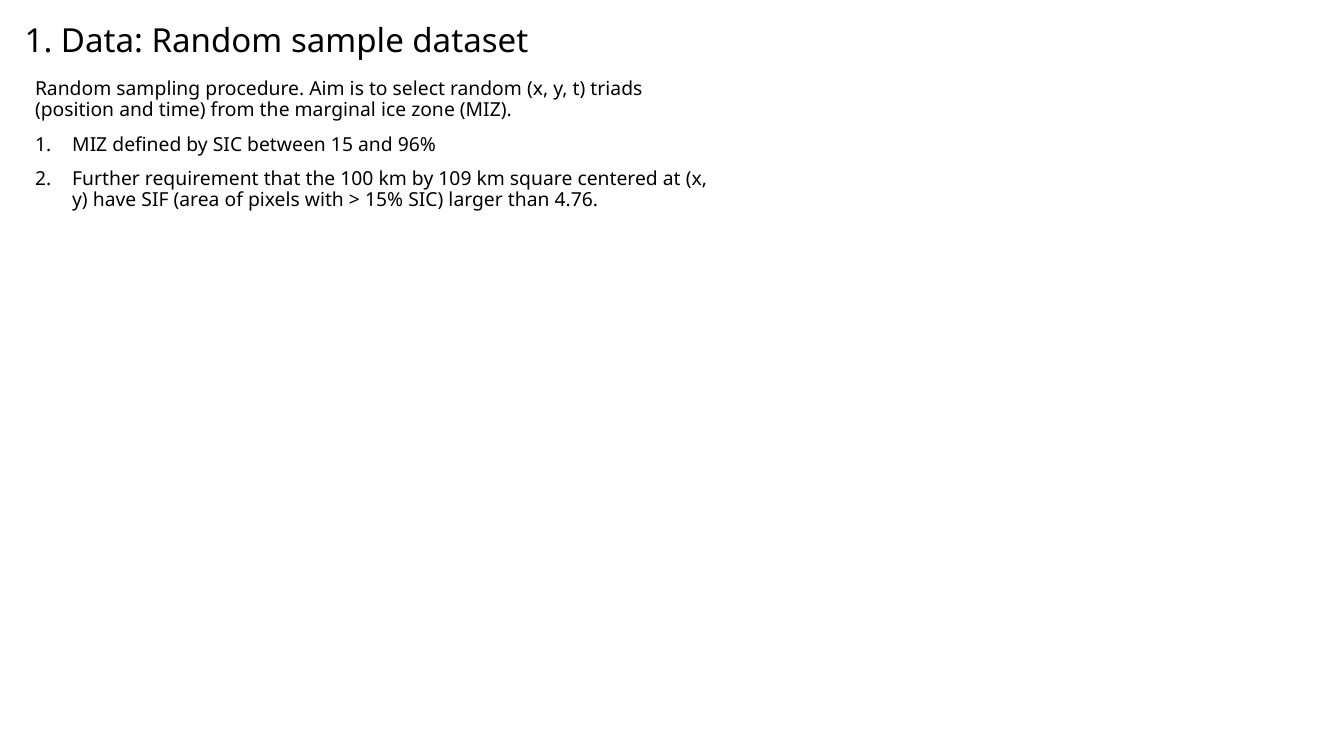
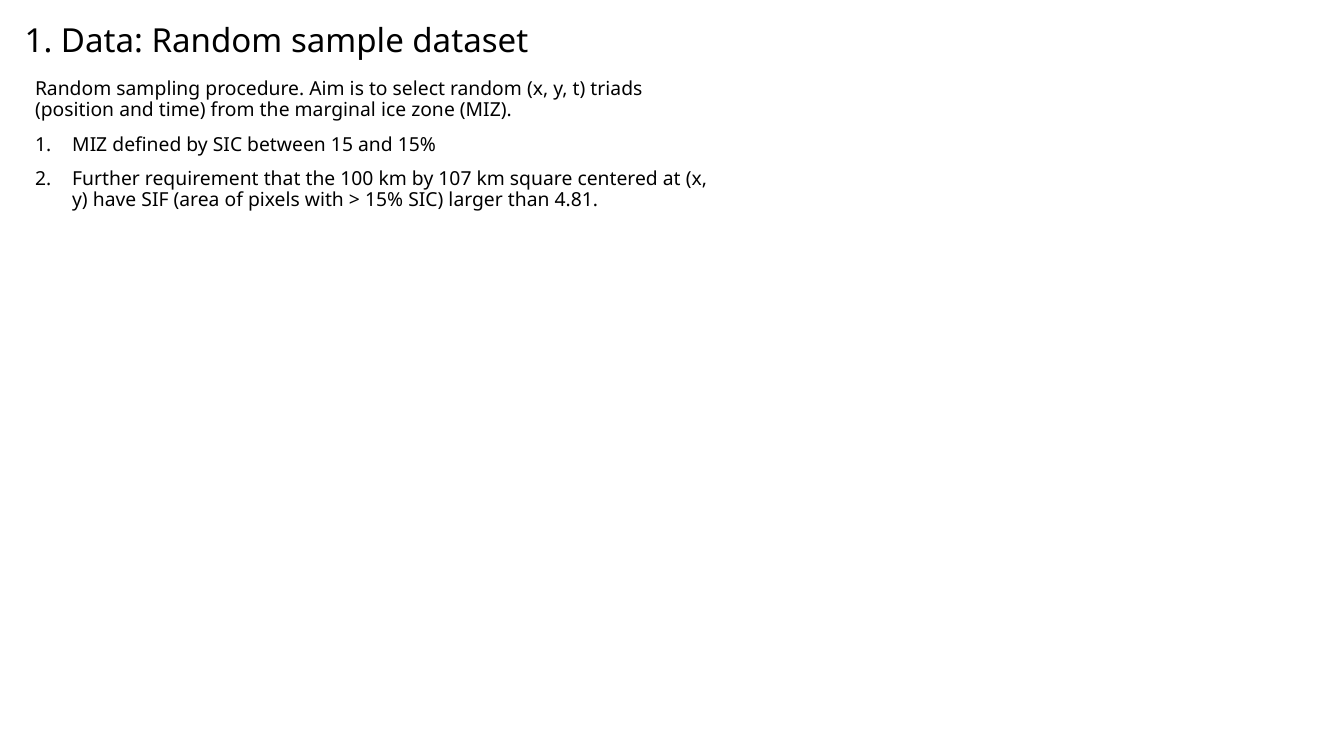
and 96%: 96% -> 15% (417, 145)
109: 109 -> 107 (455, 179)
4.76: 4.76 -> 4.81 (576, 200)
